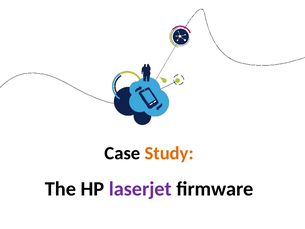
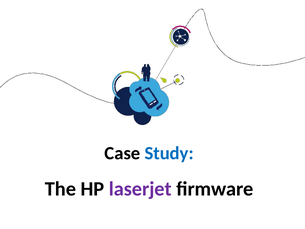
Study colour: orange -> blue (169, 153)
